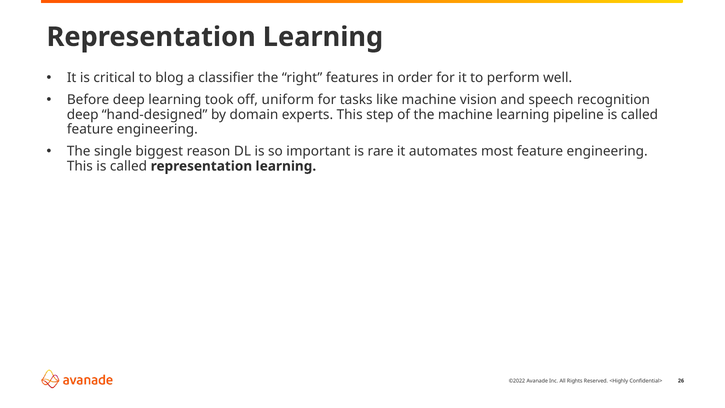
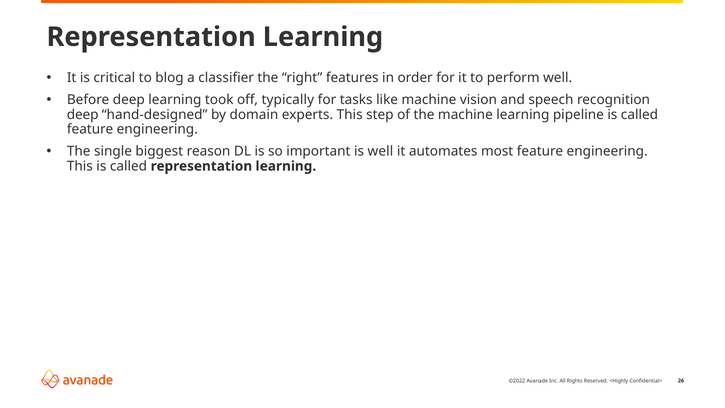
uniform: uniform -> typically (288, 100)
is rare: rare -> well (380, 151)
